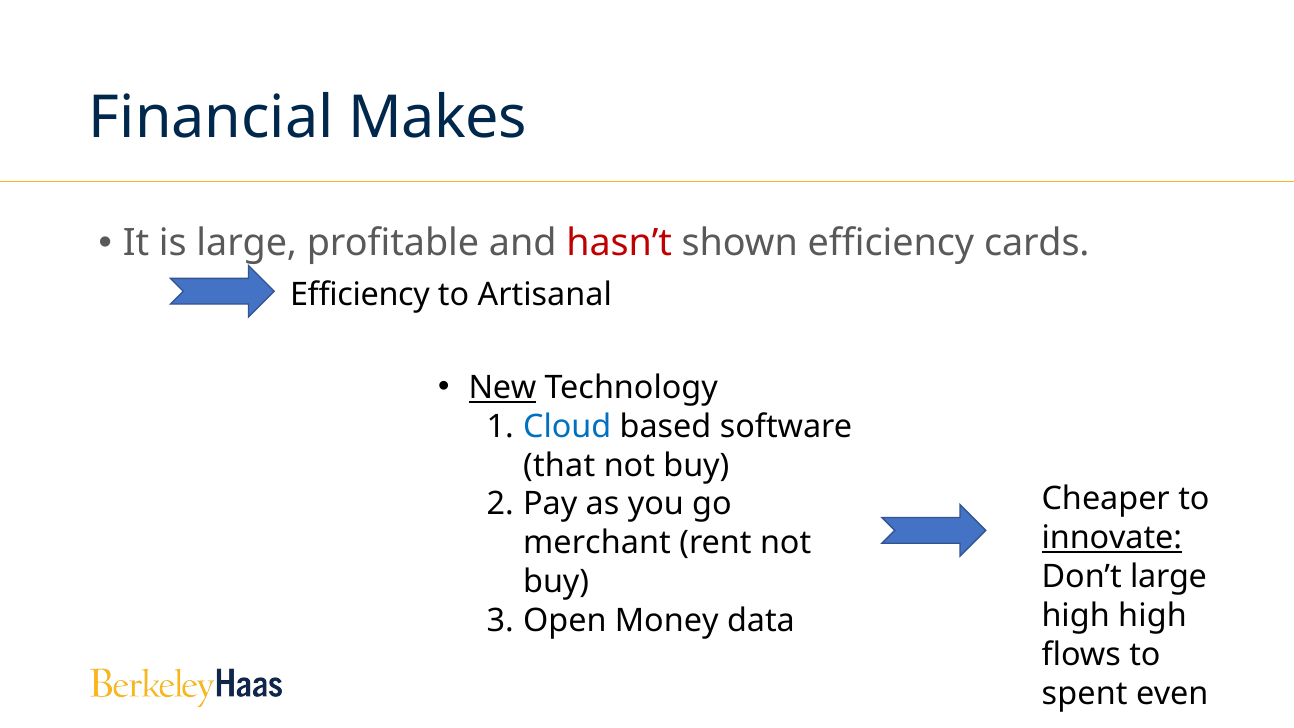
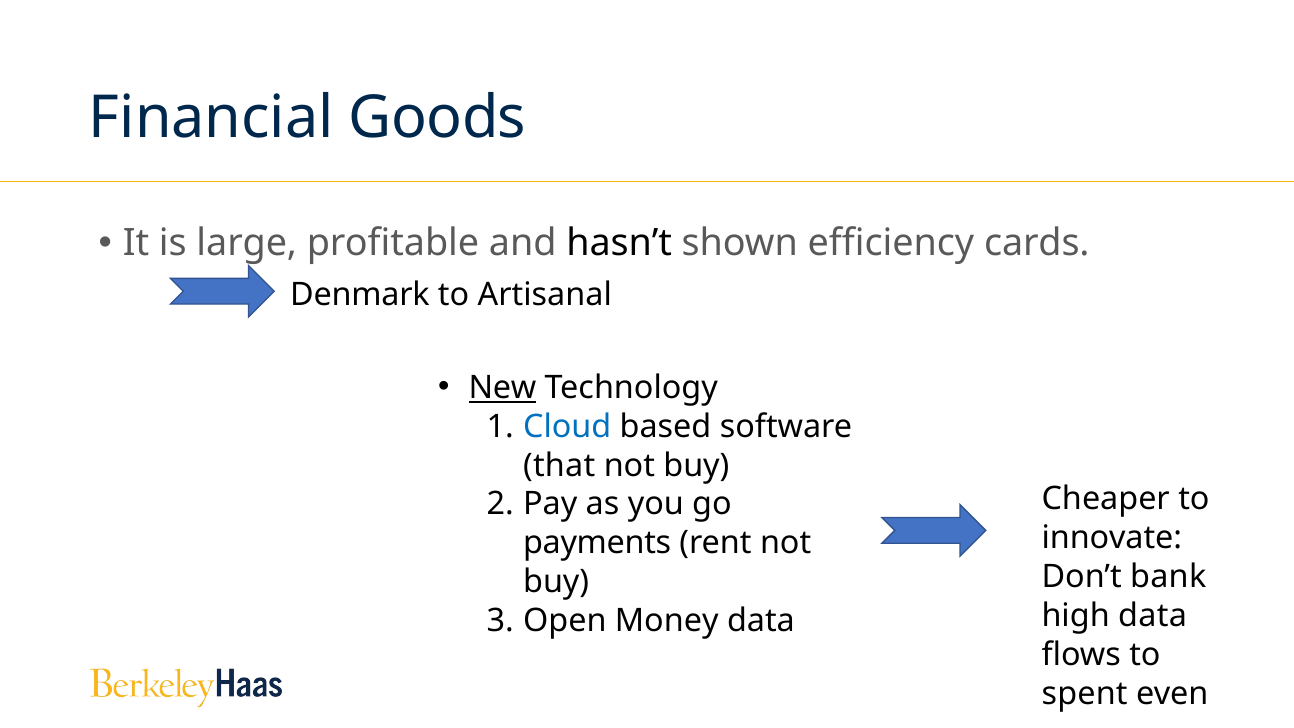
Makes: Makes -> Goods (438, 118)
hasn’t colour: red -> black (619, 243)
Efficiency: Efficiency -> Denmark (360, 295)
innovate underline: present -> none (1112, 538)
merchant: merchant -> payments (597, 543)
Don’t large: large -> bank (1168, 577)
high high: high -> data (1152, 616)
